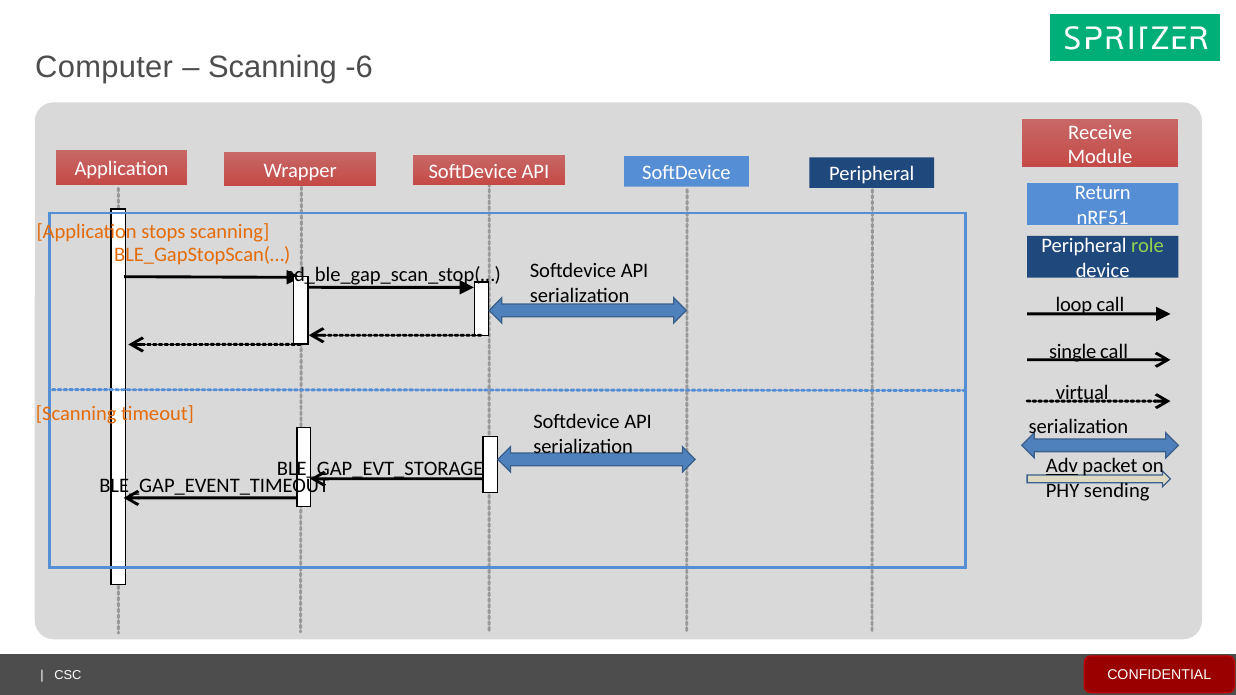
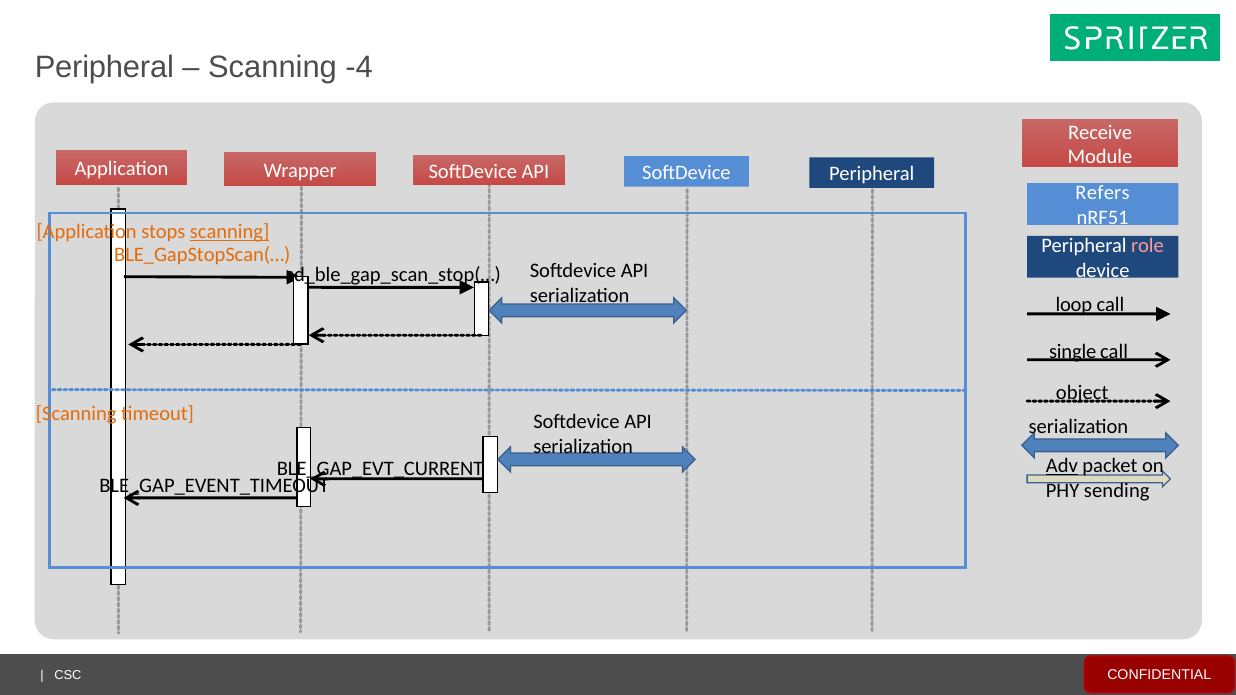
Computer: Computer -> Peripheral (104, 67)
-6: -6 -> -4 (359, 67)
Return: Return -> Refers (1103, 193)
scanning underline: none -> present (230, 232)
role colour: light green -> pink (1147, 246)
virtual: virtual -> object (1082, 393)
BLE_GAP_EVT_STORAGE: BLE_GAP_EVT_STORAGE -> BLE_GAP_EVT_CURRENT (380, 468)
